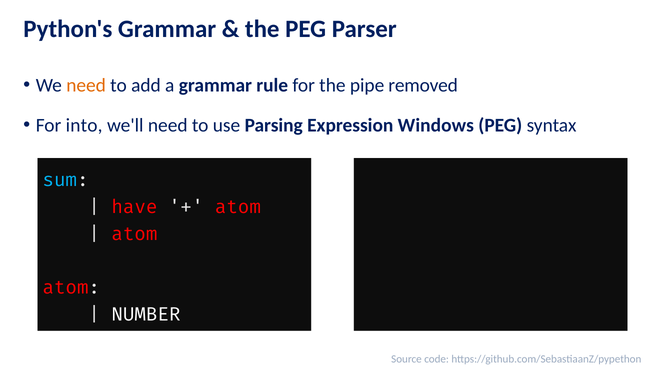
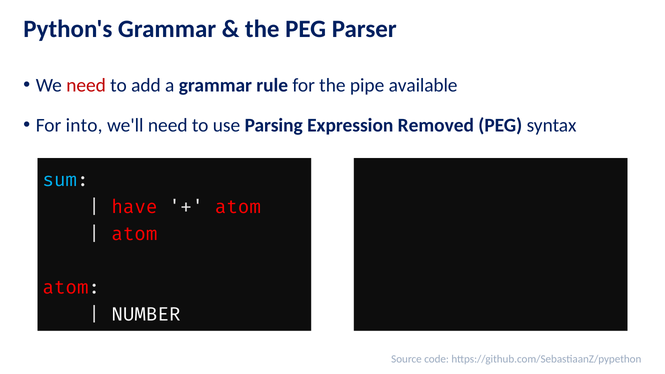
need colour: orange -> red (86, 85)
removed: removed -> available (423, 85)
Windows: Windows -> Removed (436, 125)
